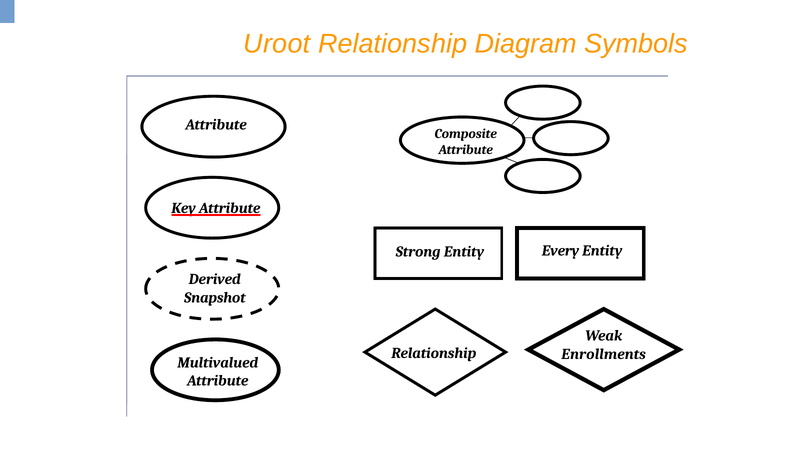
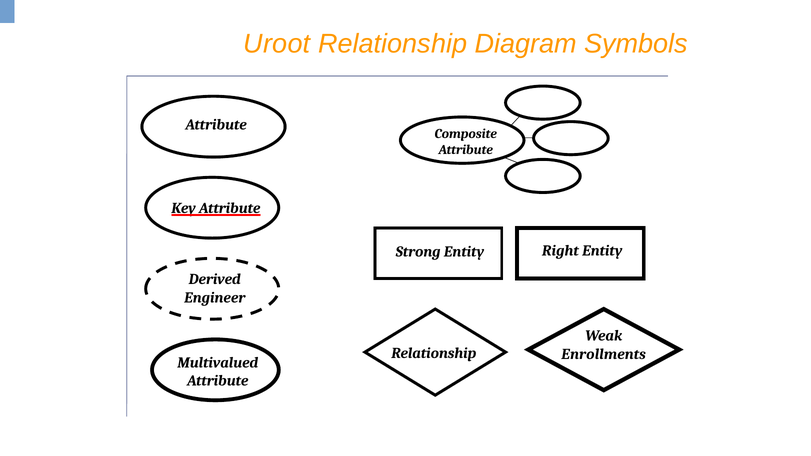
Every: Every -> Right (560, 251)
Snapshot: Snapshot -> Engineer (215, 298)
